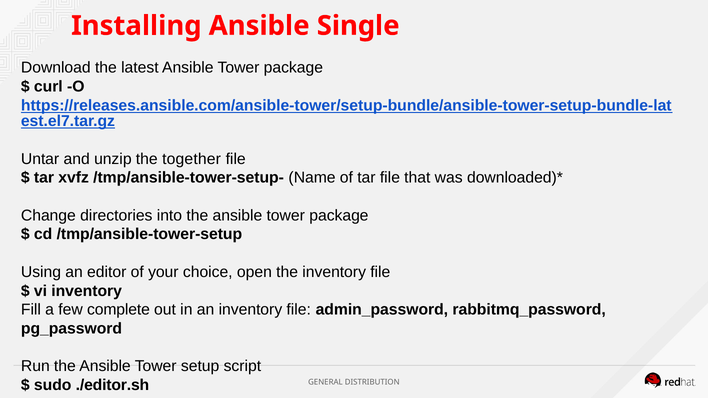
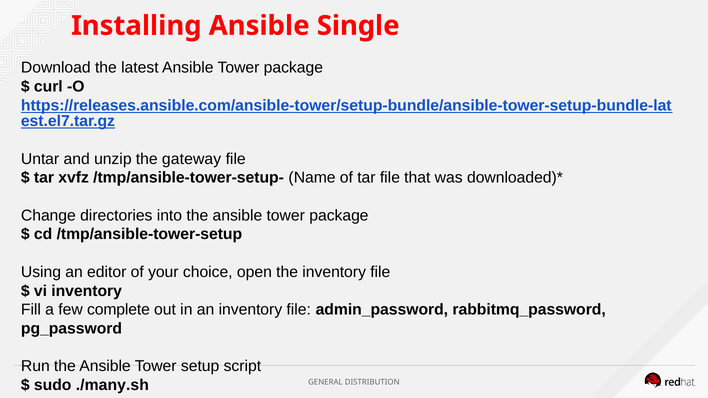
together: together -> gateway (192, 159)
./editor.sh: ./editor.sh -> ./many.sh (112, 385)
